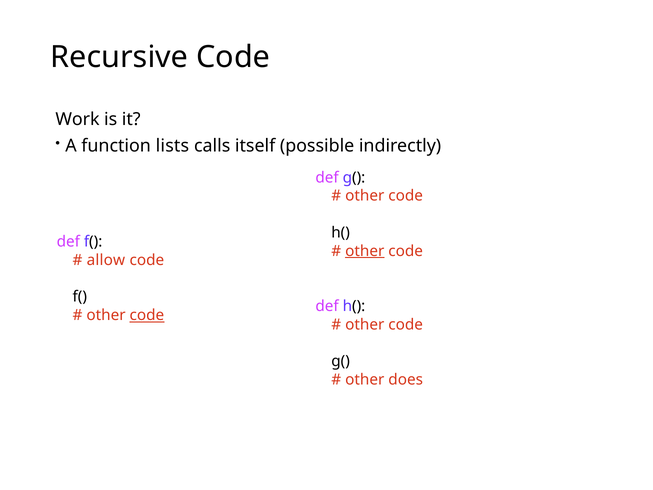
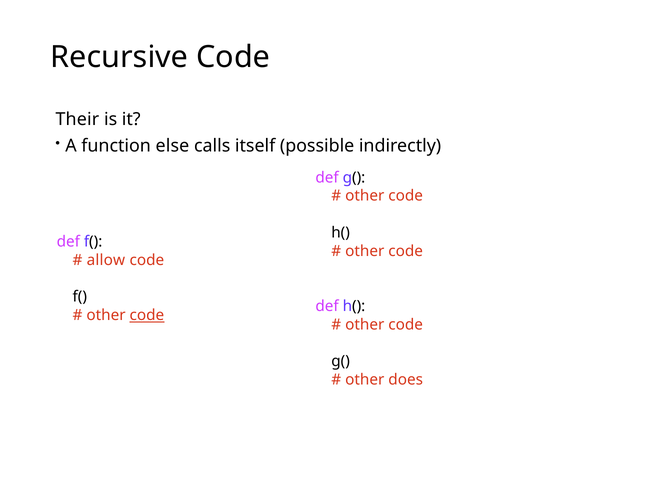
Work: Work -> Their (77, 119)
lists: lists -> else (172, 146)
other underline: present -> none (365, 251)
